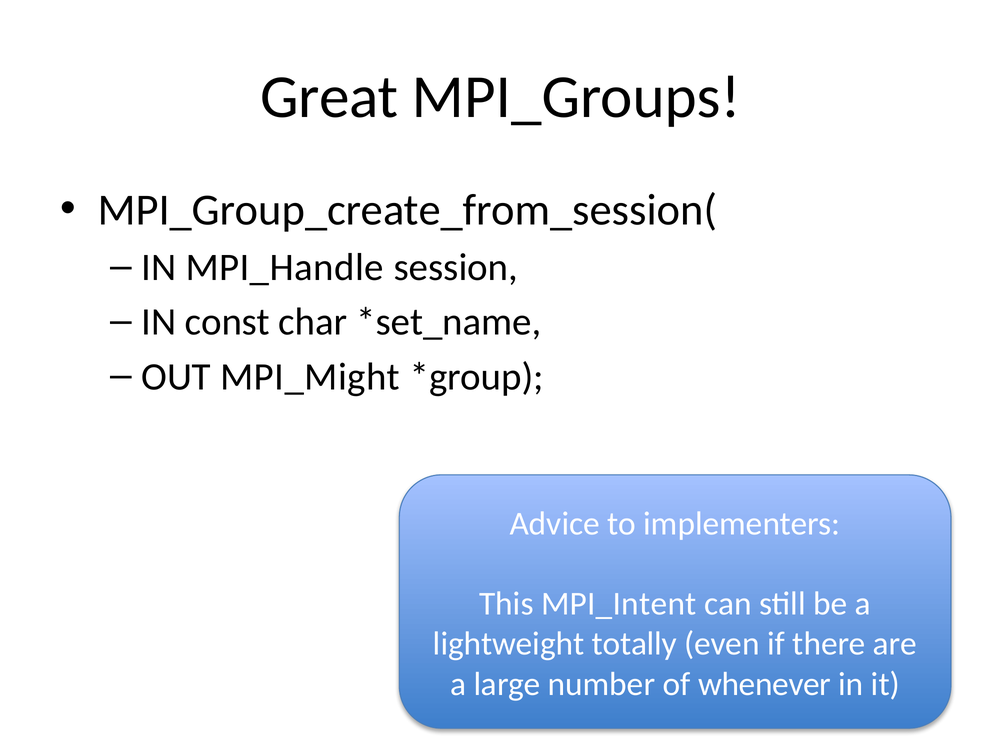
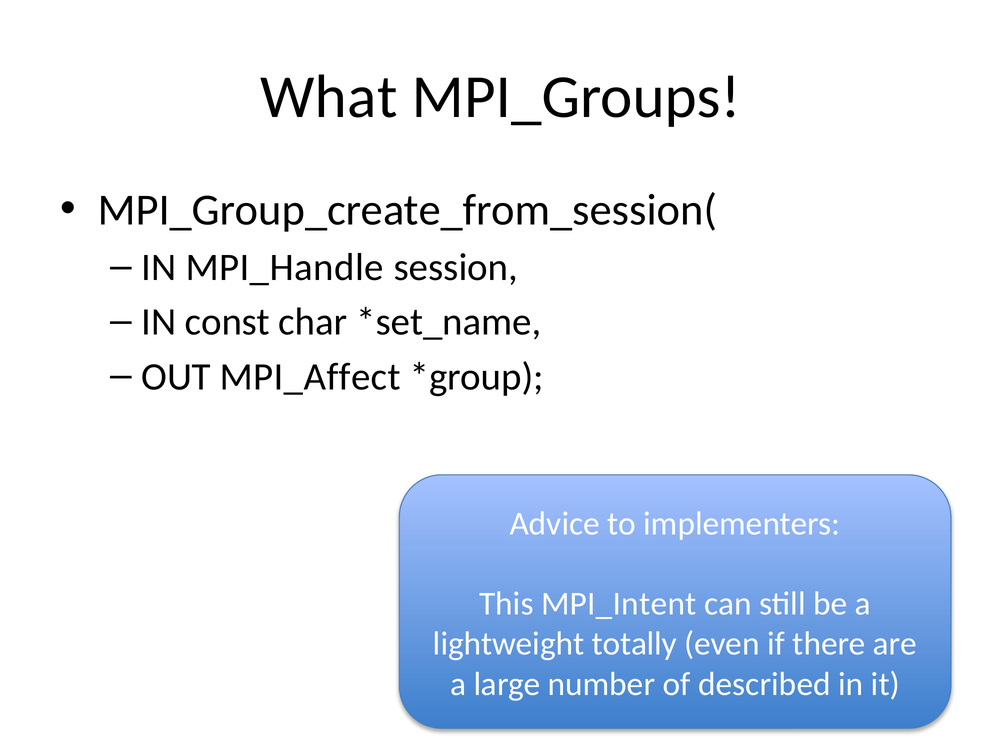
Great: Great -> What (329, 97)
MPI_Might: MPI_Might -> MPI_Affect (310, 377)
whenever: whenever -> described (764, 684)
